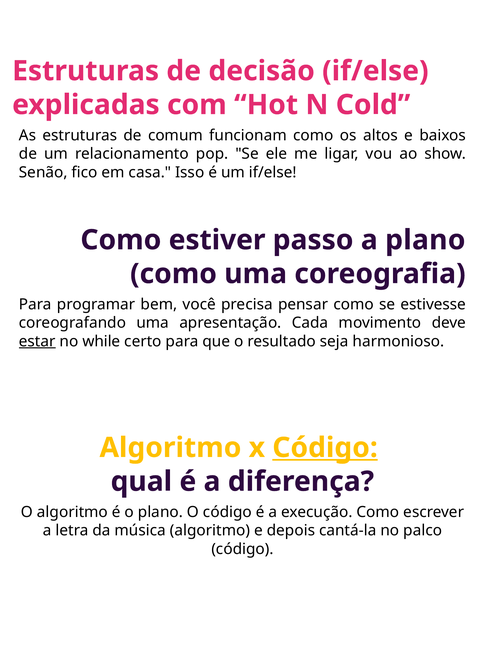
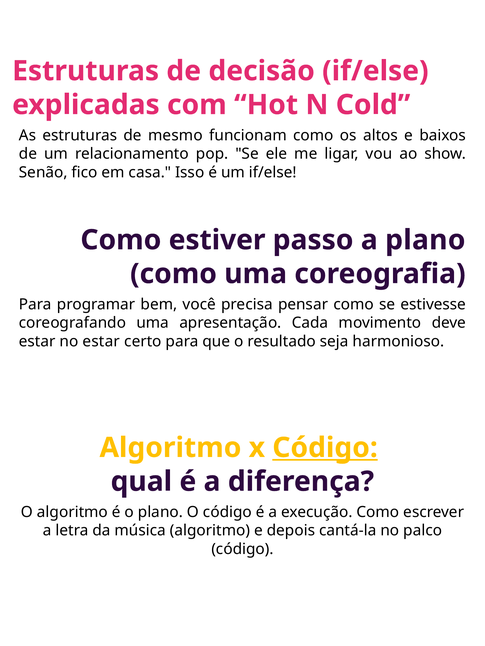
comum: comum -> mesmo (175, 136)
estar underline: present -> none (37, 342)
no while: while -> estar (101, 342)
